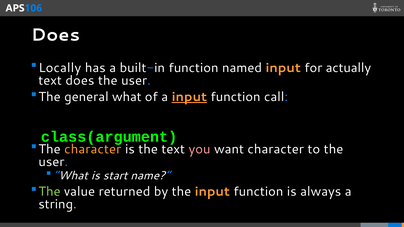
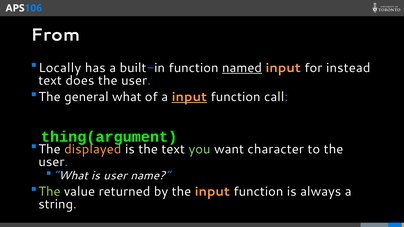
Does: Does -> From (56, 35)
named underline: none -> present (242, 68)
actually: actually -> instead (348, 68)
class(argument: class(argument -> thing(argument (109, 137)
The character: character -> displayed (93, 149)
you colour: pink -> light green (200, 149)
is start: start -> user (115, 176)
